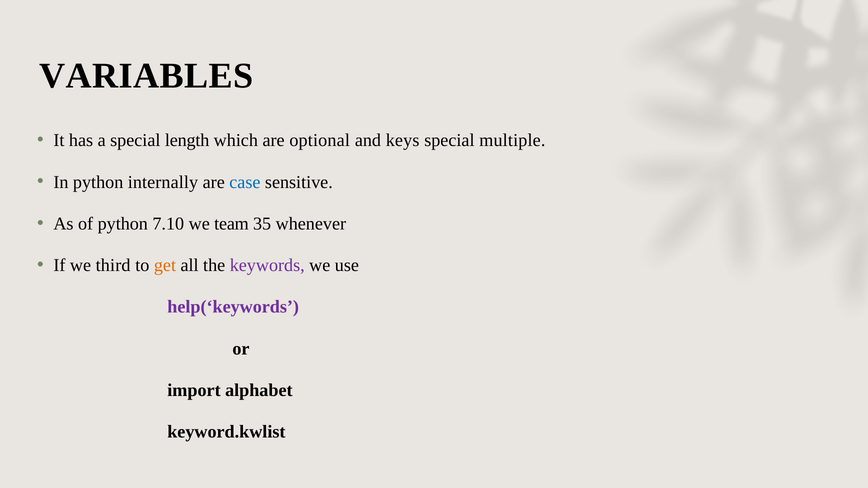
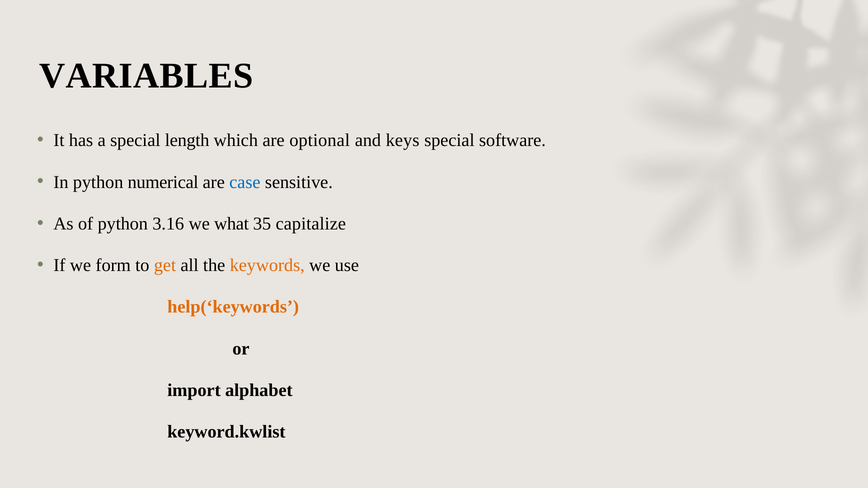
multiple: multiple -> software (512, 140)
internally: internally -> numerical (163, 182)
7.10: 7.10 -> 3.16 (168, 224)
team: team -> what (232, 224)
whenever: whenever -> capitalize (311, 224)
third: third -> form (113, 265)
keywords colour: purple -> orange (267, 265)
help(‘keywords colour: purple -> orange (233, 307)
